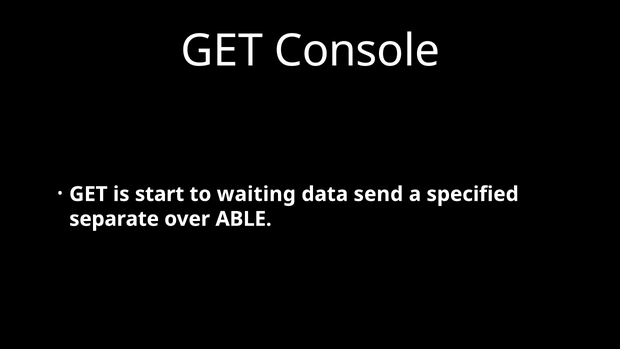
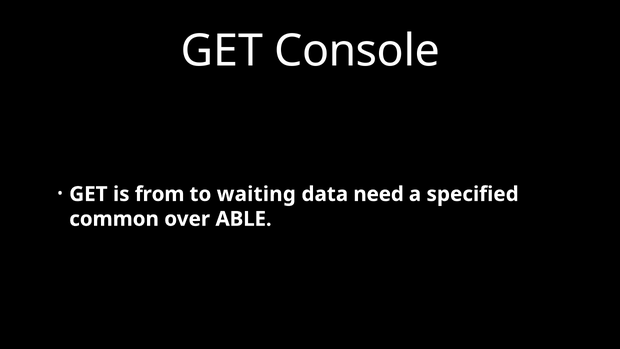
start: start -> from (160, 194)
send: send -> need (379, 194)
separate: separate -> common (114, 219)
